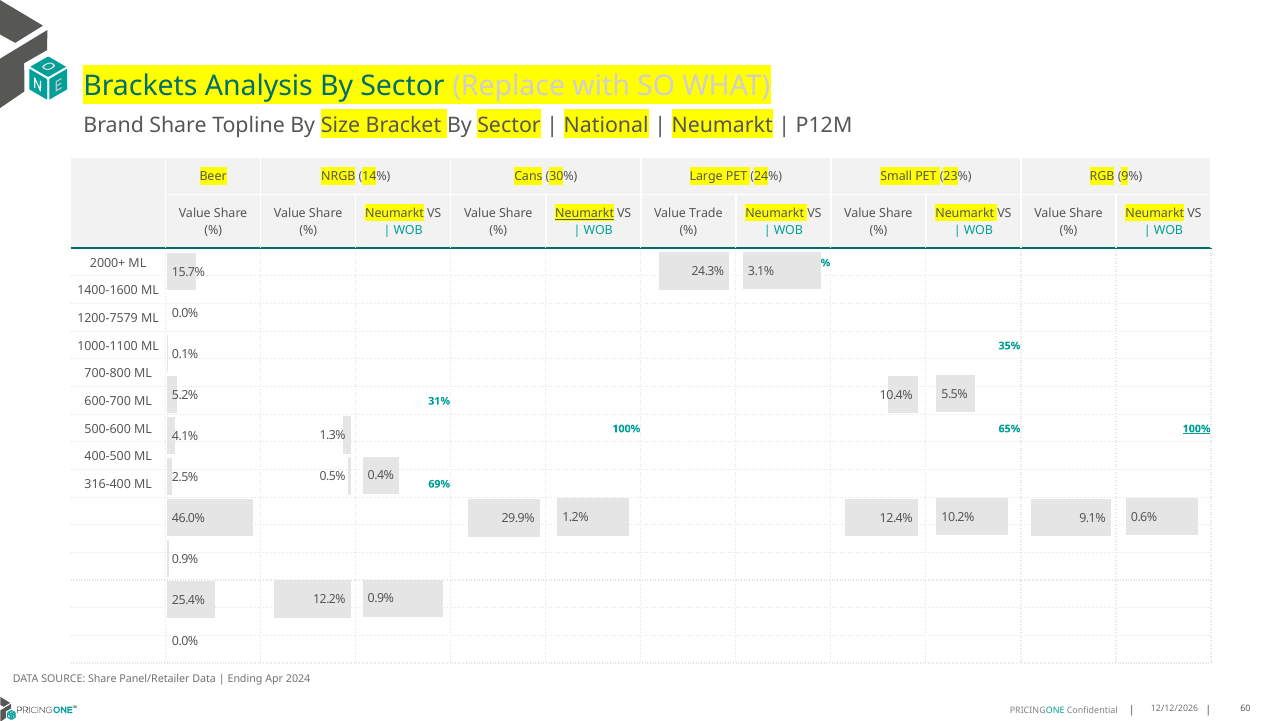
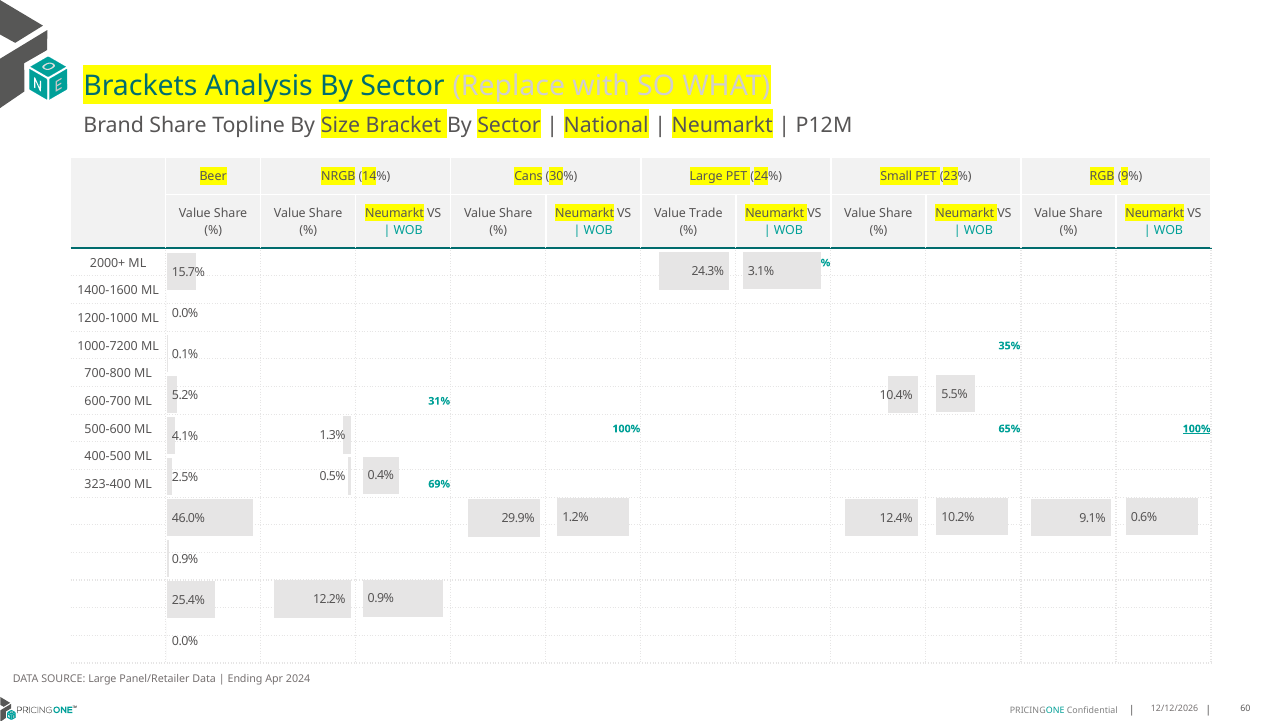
Neumarkt underline: present -> none (585, 214)
1200-7579: 1200-7579 -> 1200-1000 (108, 318)
1000-1100: 1000-1100 -> 1000-7200 (108, 346)
316-400: 316-400 -> 323-400 (108, 484)
SOURCE Share: Share -> Large (102, 679)
